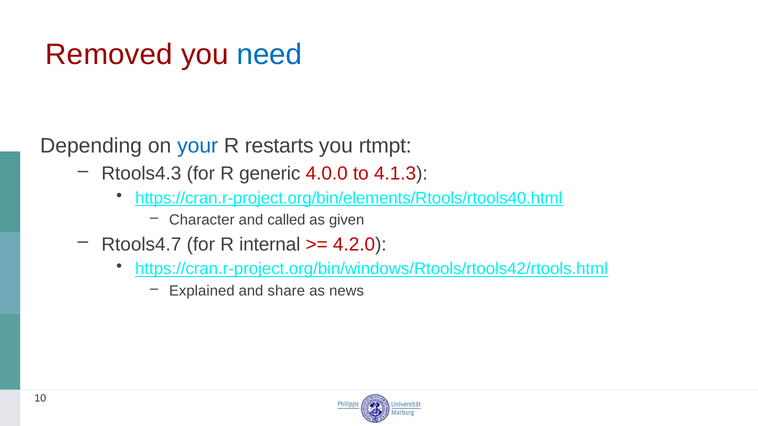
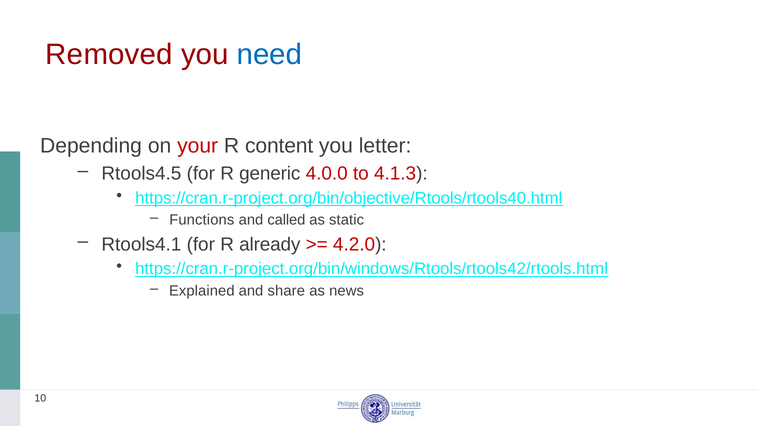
your colour: blue -> red (198, 146)
restarts: restarts -> content (279, 146)
rtmpt: rtmpt -> letter (385, 146)
Rtools4.3: Rtools4.3 -> Rtools4.5 (141, 174)
https://cran.r-project.org/bin/elements/Rtools/rtools40.html: https://cran.r-project.org/bin/elements/Rtools/rtools40.html -> https://cran.r-project.org/bin/objective/Rtools/rtools40.html (349, 198)
Character: Character -> Functions (202, 220)
given: given -> static (347, 220)
Rtools4.7: Rtools4.7 -> Rtools4.1 (141, 244)
internal: internal -> already (270, 244)
